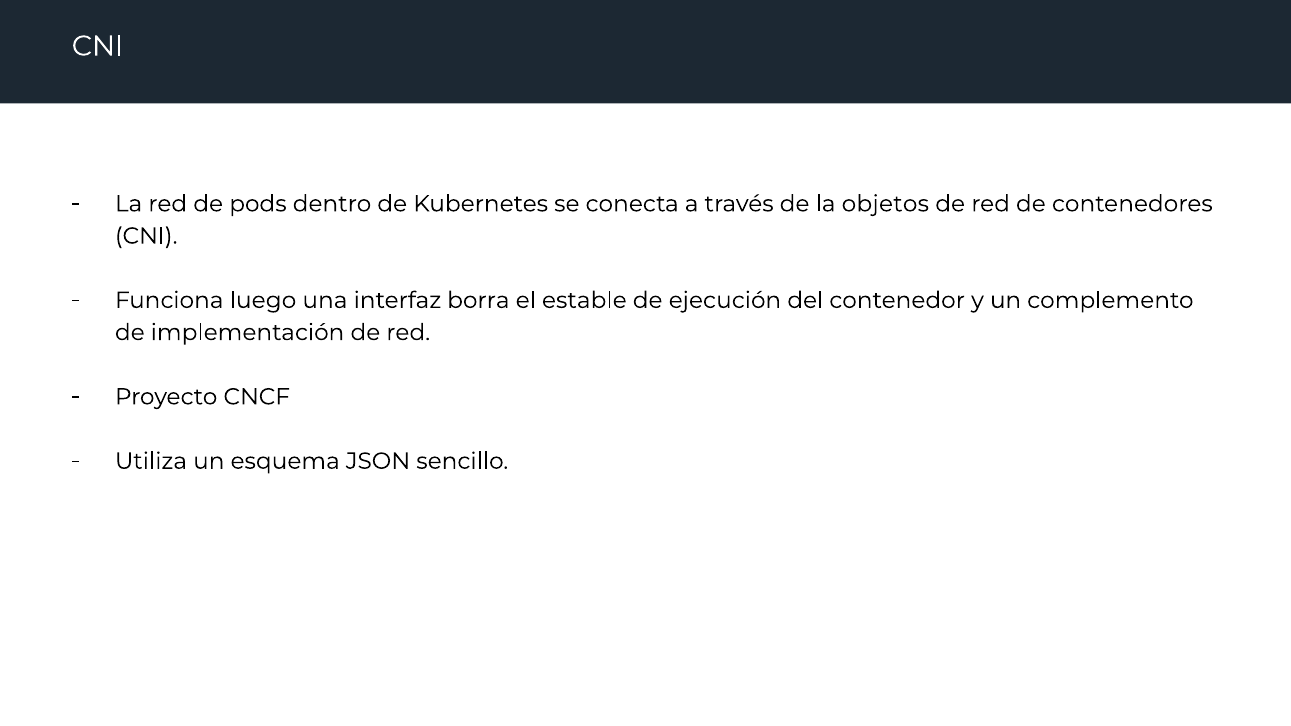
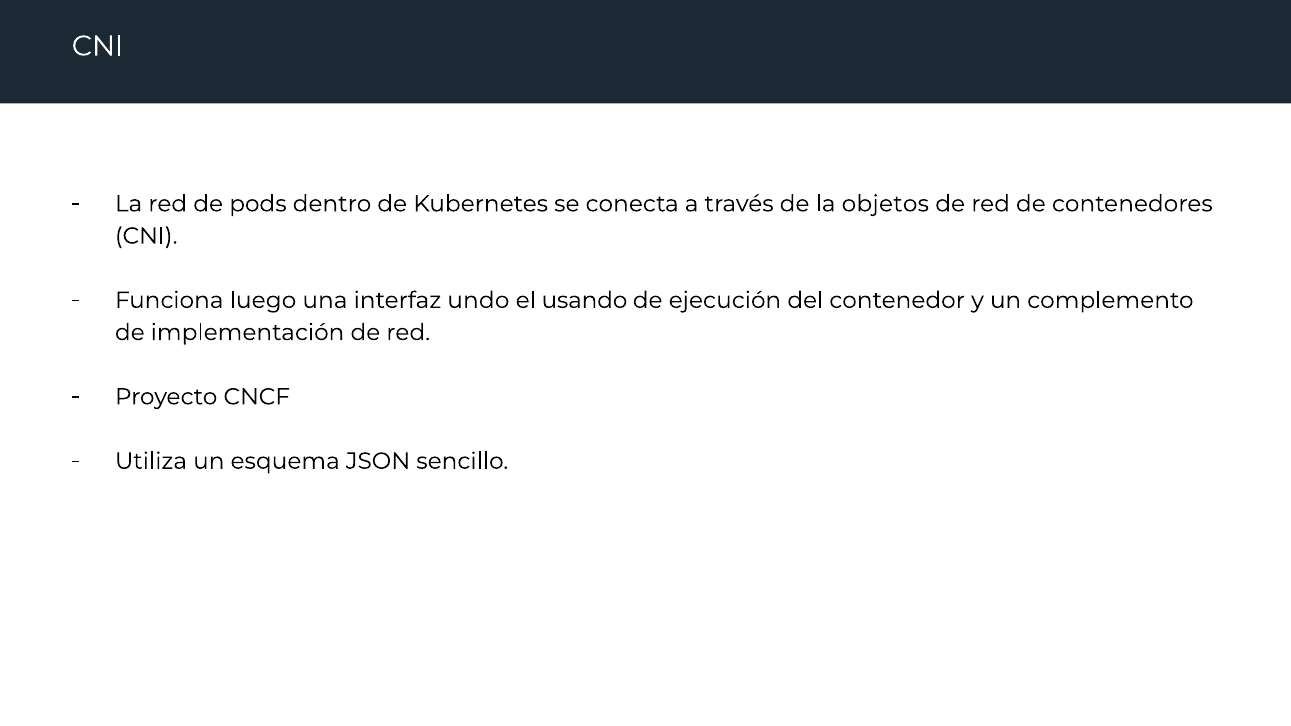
borra: borra -> undo (478, 300)
estable: estable -> usando (584, 300)
